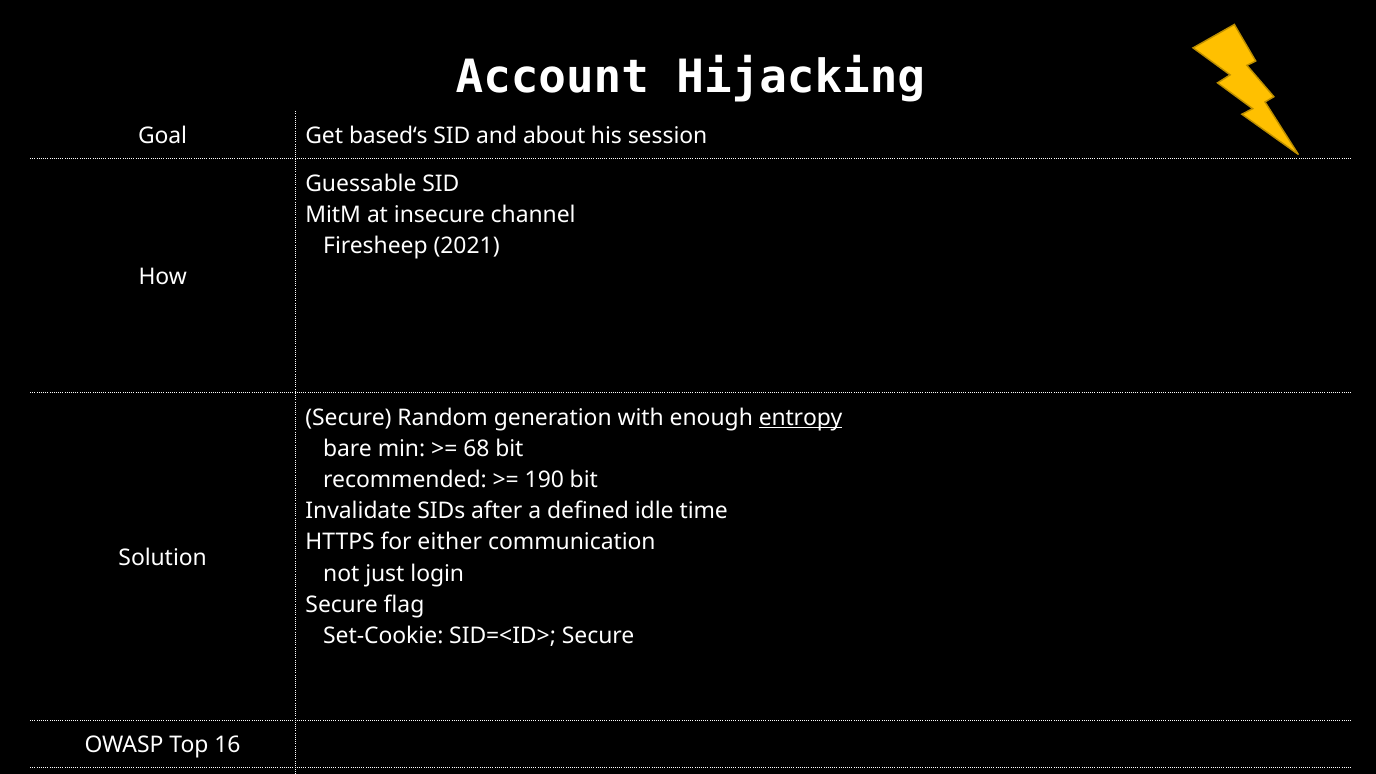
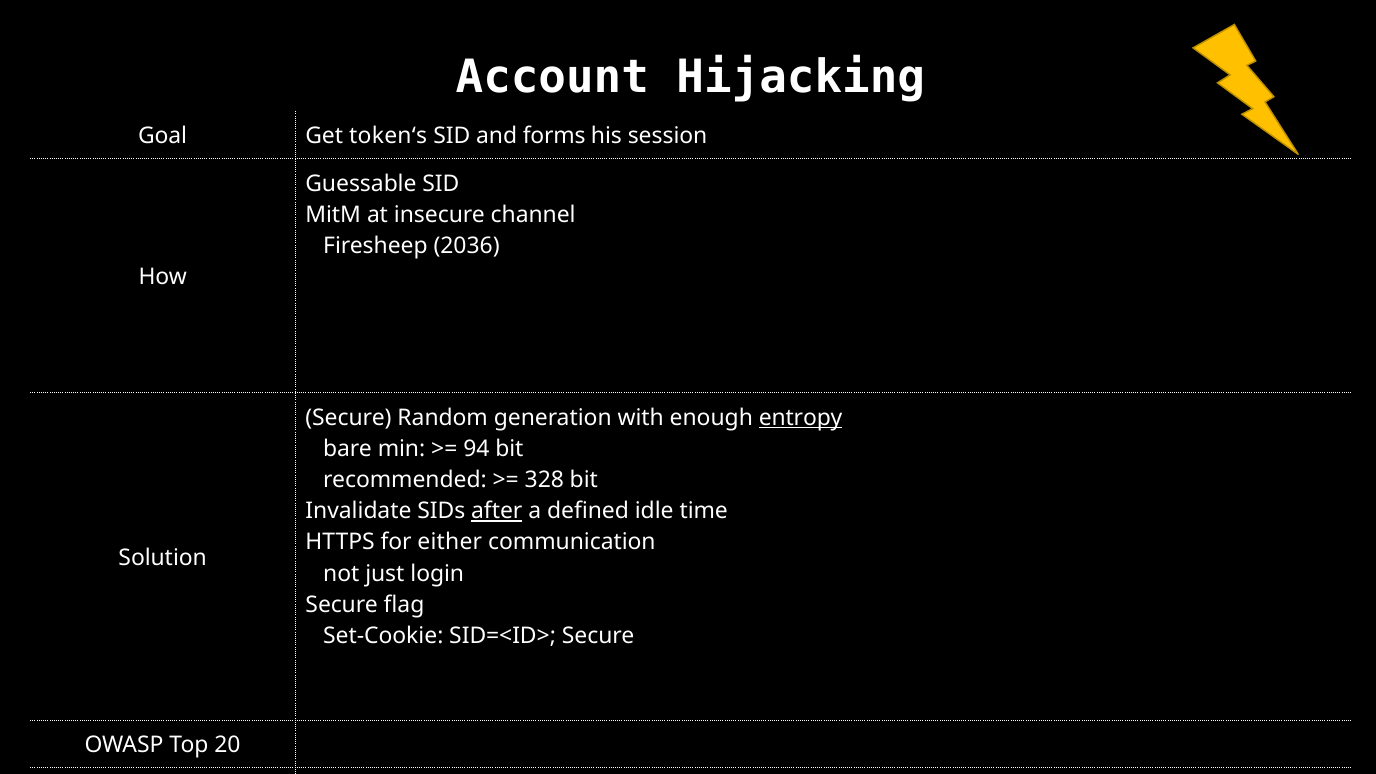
based‘s: based‘s -> token‘s (388, 136)
about: about -> forms (554, 136)
2021: 2021 -> 2036 (467, 246)
68: 68 -> 94 (476, 449)
190: 190 -> 328 (544, 480)
after underline: none -> present (497, 511)
16: 16 -> 20 (227, 745)
